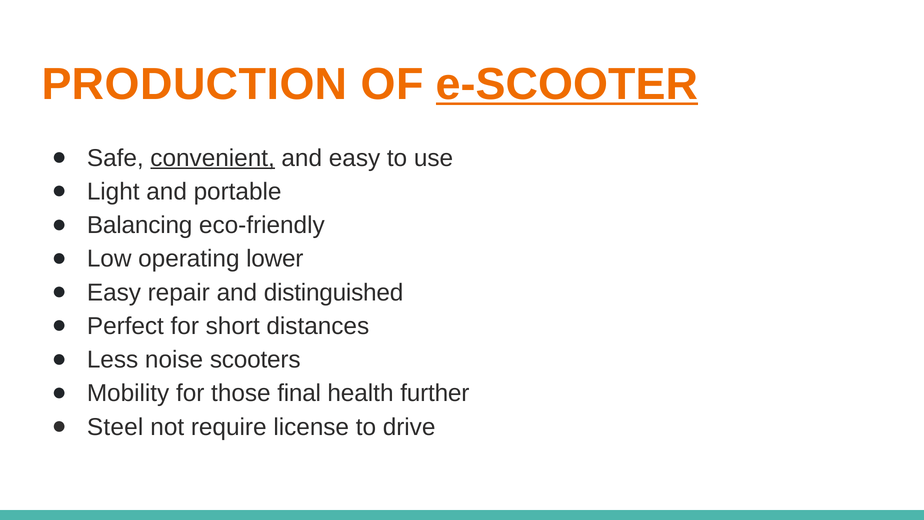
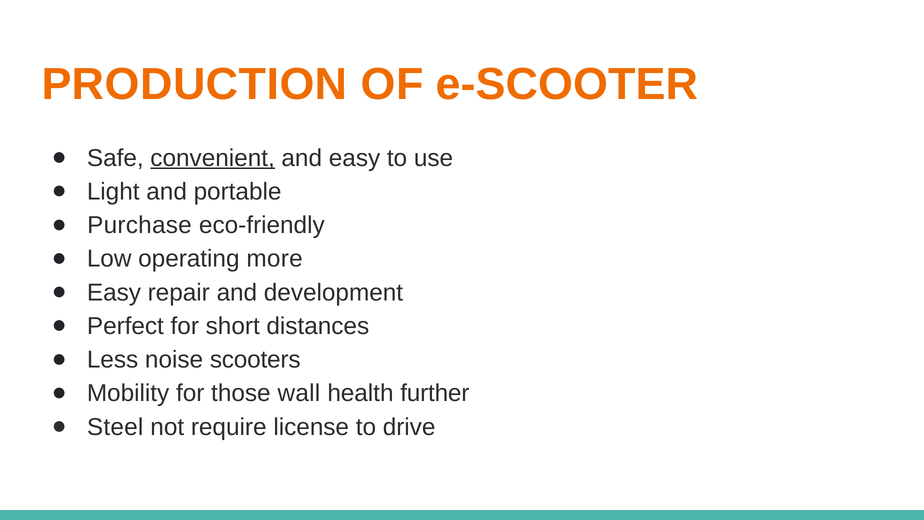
e-SCOOTER underline: present -> none (567, 84)
Balancing: Balancing -> Purchase (139, 225)
lower: lower -> more (275, 259)
distinguished: distinguished -> development (333, 292)
final: final -> wall (299, 393)
